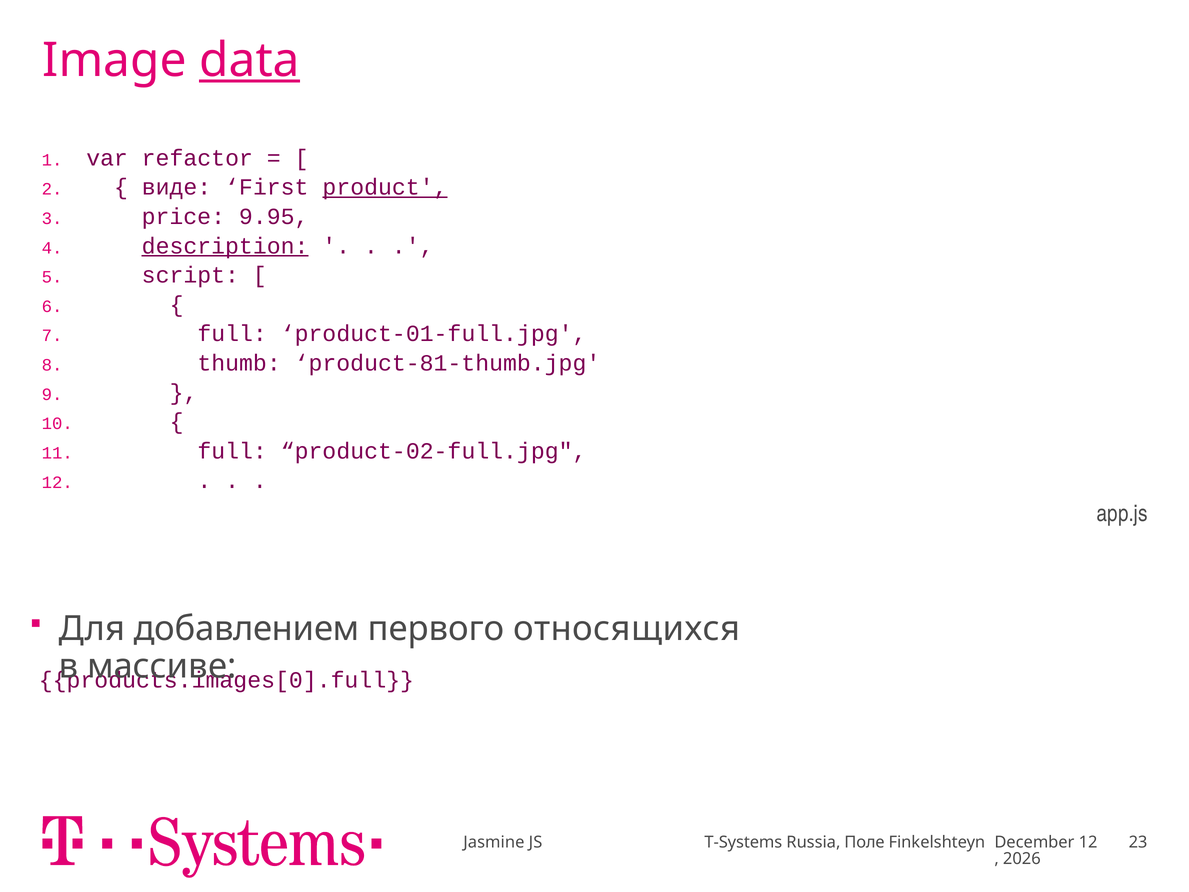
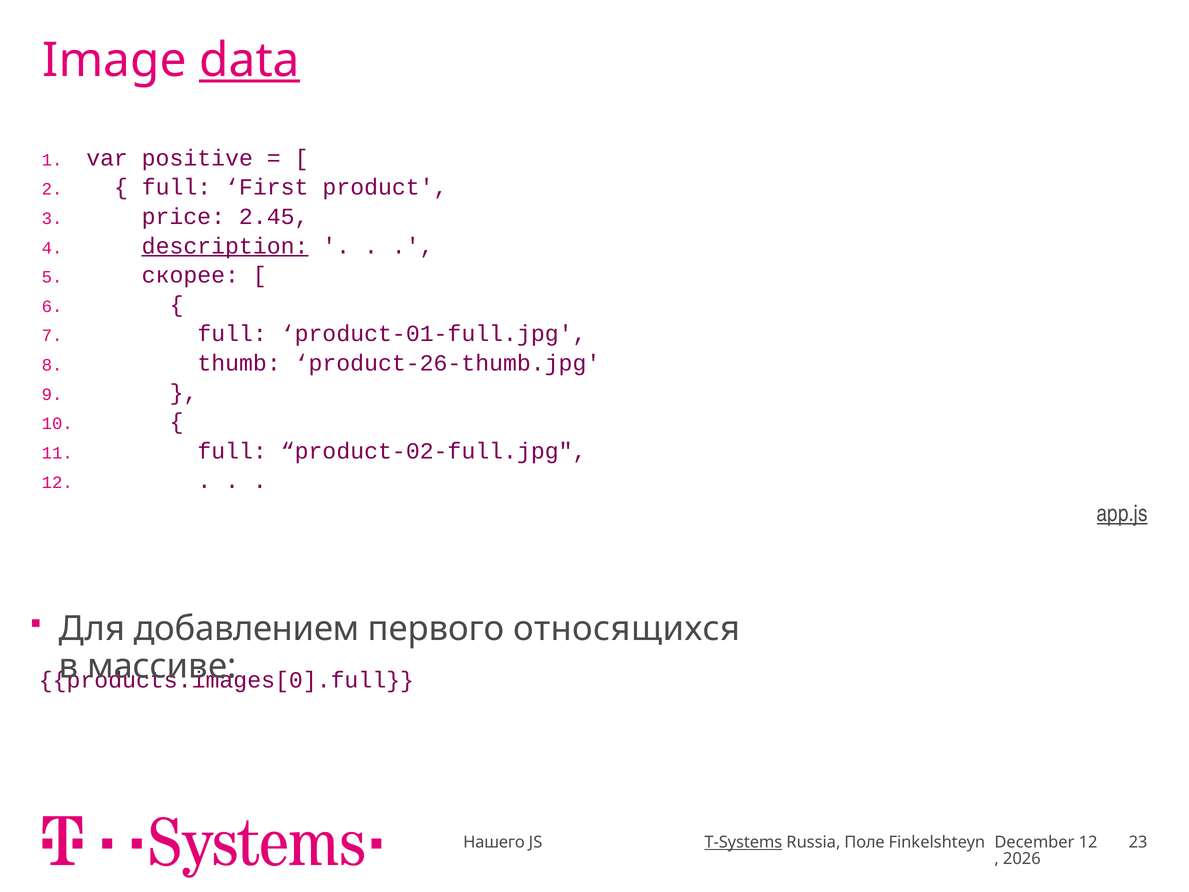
refactor: refactor -> positive (197, 158)
виде: виде -> full (176, 187)
product underline: present -> none (385, 187)
9.95: 9.95 -> 2.45 (274, 217)
script: script -> скорее (190, 275)
product-81-thumb.jpg: product-81-thumb.jpg -> product-26-thumb.jpg (447, 363)
app.js underline: none -> present (1122, 514)
Jasmine: Jasmine -> Нашего (494, 842)
T-Systems underline: none -> present (743, 842)
